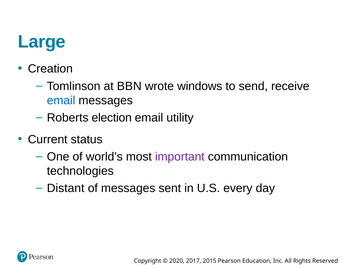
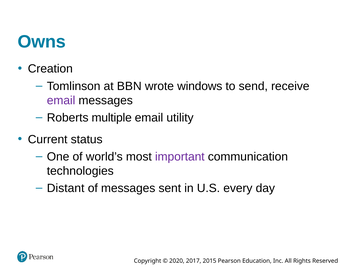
Large: Large -> Owns (42, 42)
email colour: blue -> purple (61, 100)
election: election -> multiple (112, 118)
